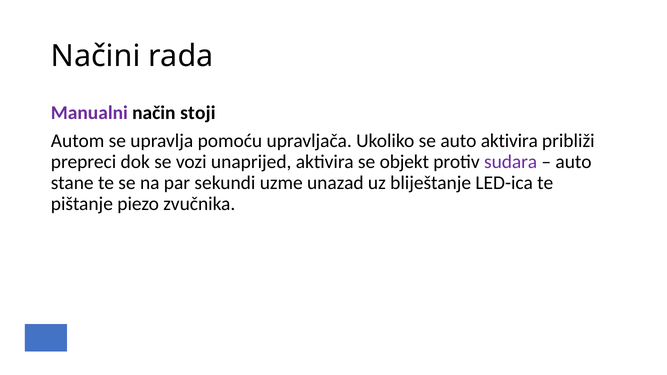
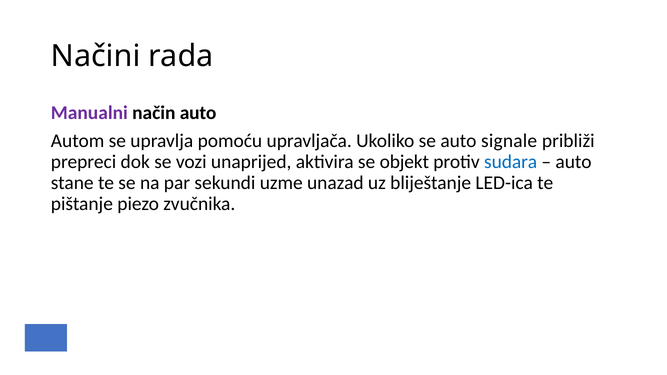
način stoji: stoji -> auto (198, 113)
auto aktivira: aktivira -> signale (509, 141)
sudara colour: purple -> blue (511, 162)
